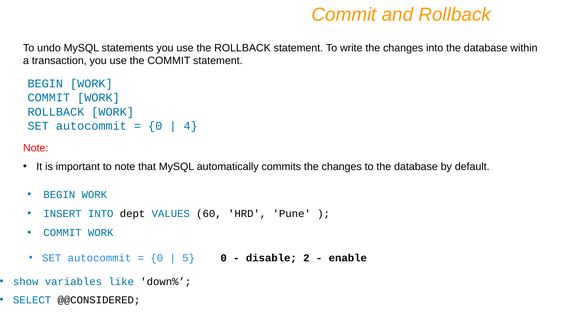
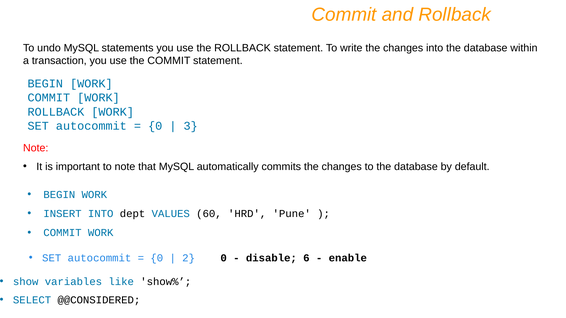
4: 4 -> 3 (191, 126)
5: 5 -> 2 (189, 258)
2: 2 -> 6 (306, 258)
down%: down% -> show% (166, 282)
